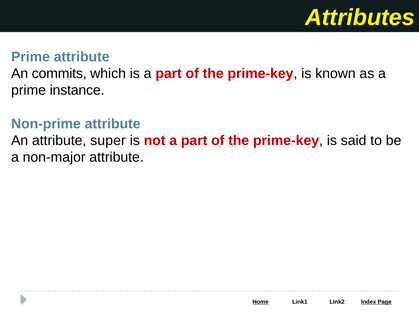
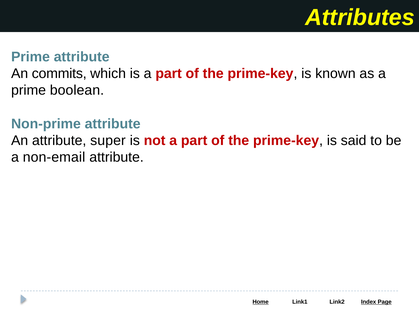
instance: instance -> boolean (77, 90)
non-major: non-major -> non-email (54, 157)
